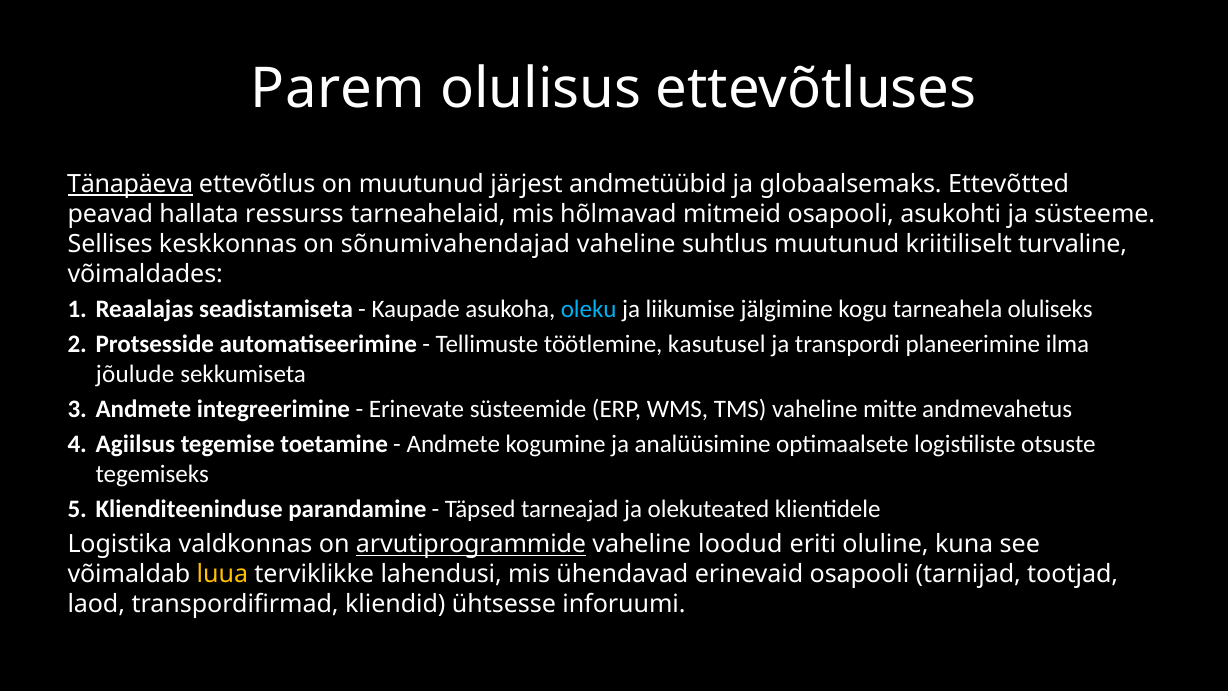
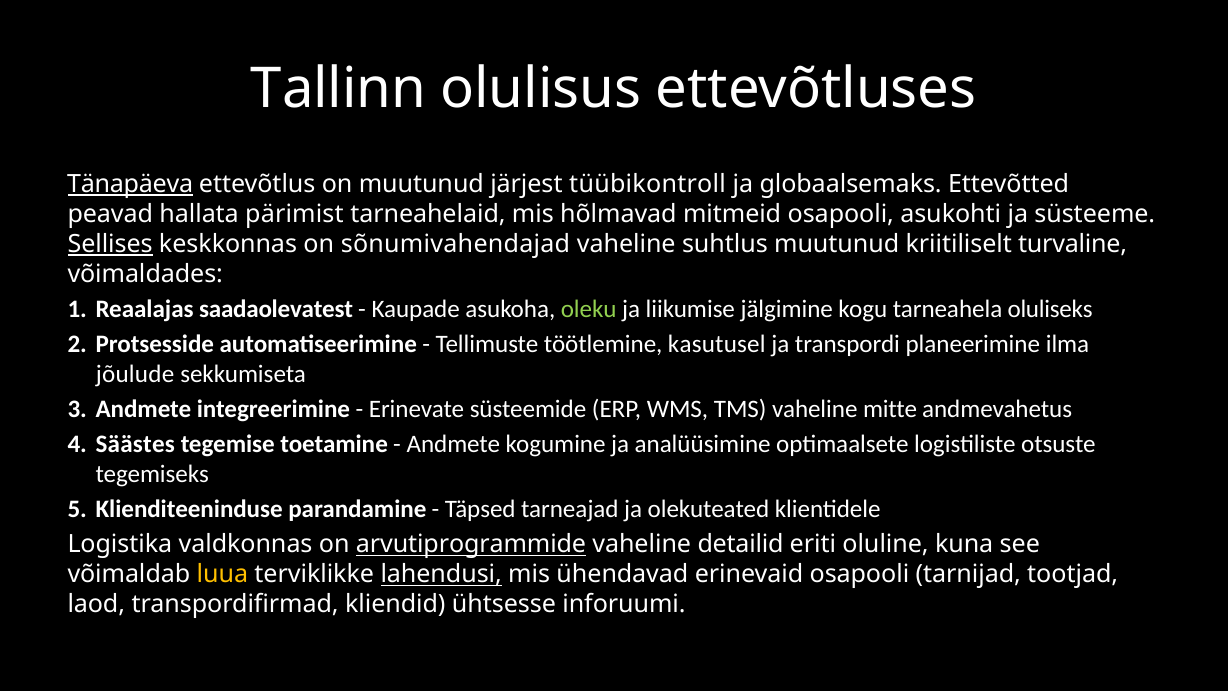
Parem: Parem -> Tallinn (338, 89)
andmetüübid: andmetüübid -> tüübikontroll (648, 184)
ressurss: ressurss -> pärimist (294, 214)
Sellises underline: none -> present (110, 244)
seadistamiseta: seadistamiseta -> saadaolevatest (276, 309)
oleku colour: light blue -> light green (589, 309)
Agiilsus: Agiilsus -> Säästes (135, 444)
loodud: loodud -> detailid (741, 544)
lahendusi underline: none -> present (441, 574)
